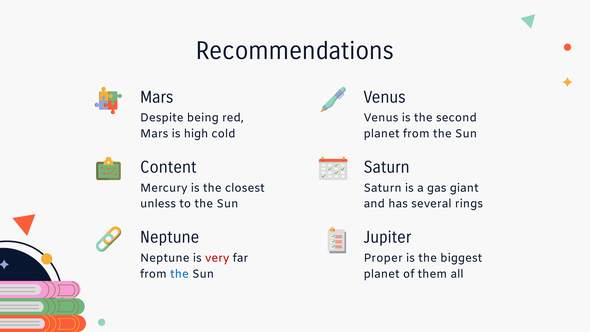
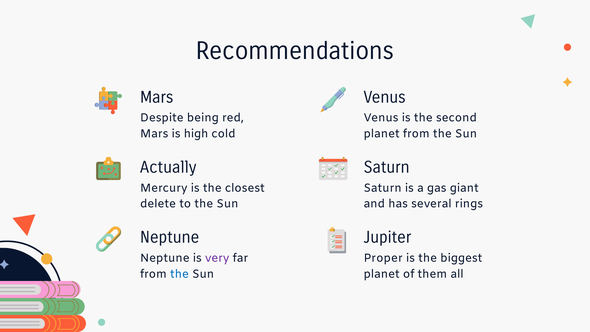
Content: Content -> Actually (168, 167)
unless: unless -> delete (158, 204)
very colour: red -> purple (217, 258)
